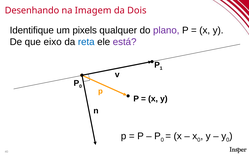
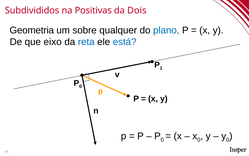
Desenhando: Desenhando -> Subdivididos (32, 11)
Imagem: Imagem -> Positivas (93, 11)
Identifique: Identifique -> Geometria (32, 30)
pixels: pixels -> sobre (85, 30)
plano colour: purple -> blue (166, 30)
está colour: purple -> blue (125, 42)
